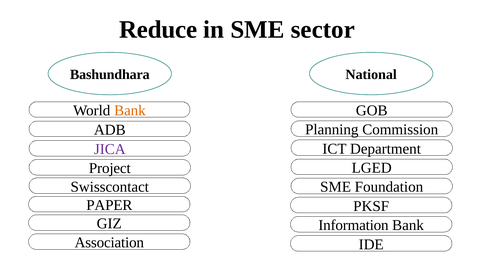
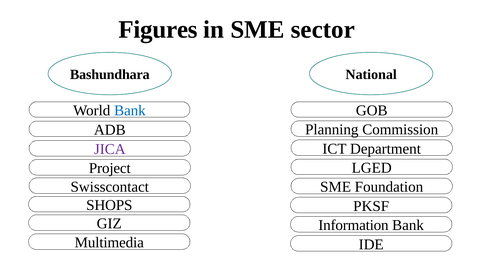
Reduce: Reduce -> Figures (158, 30)
Bank colour: orange -> blue (130, 110)
PAPER: PAPER -> SHOPS (109, 205)
Association: Association -> Multimedia (109, 242)
